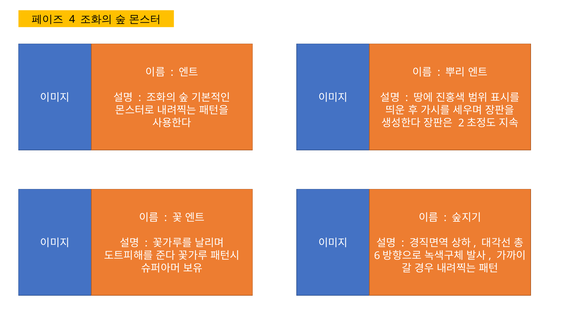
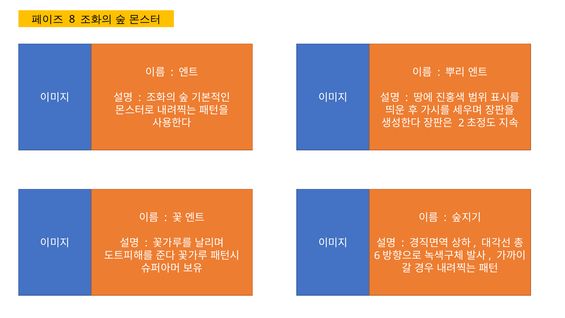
4: 4 -> 8 (72, 19)
